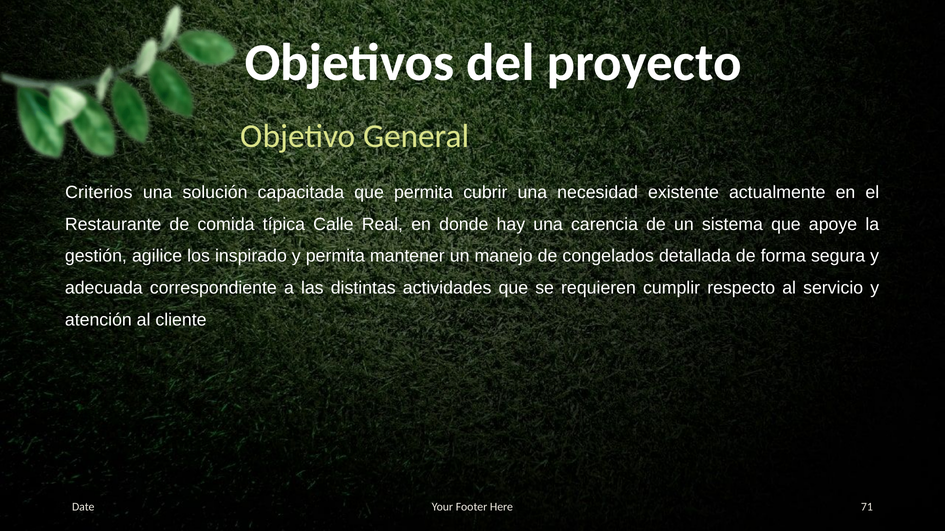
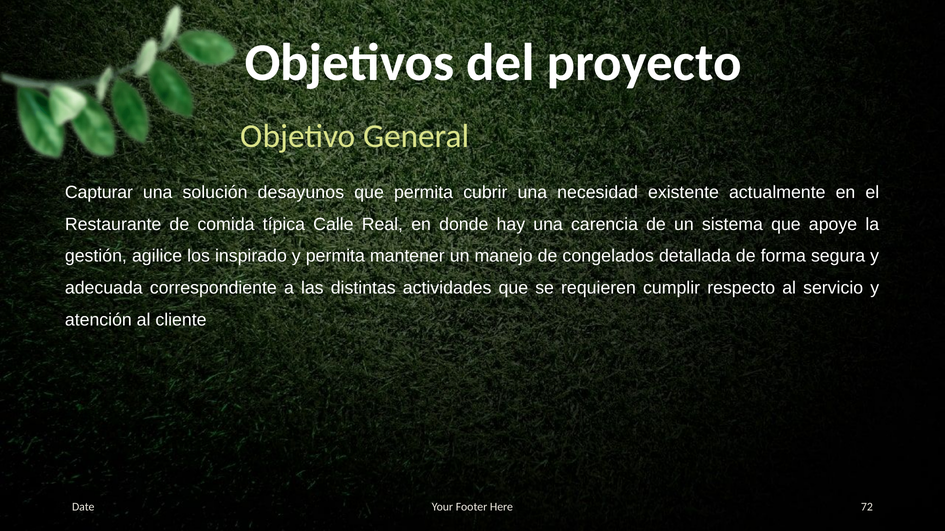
Criterios: Criterios -> Capturar (99, 193)
capacitada: capacitada -> desayunos (301, 193)
71: 71 -> 72 (867, 508)
